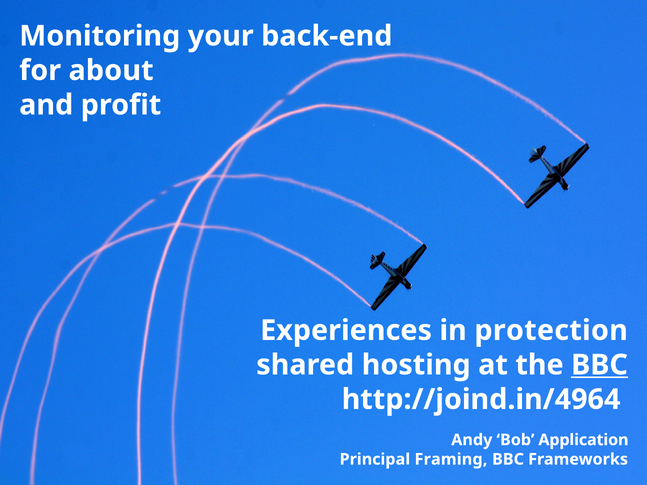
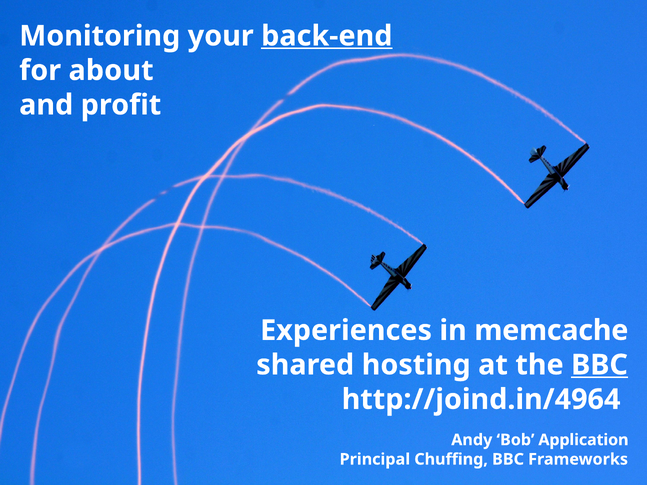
back-end underline: none -> present (327, 36)
protection: protection -> memcache (551, 331)
Framing: Framing -> Chuffing (451, 460)
